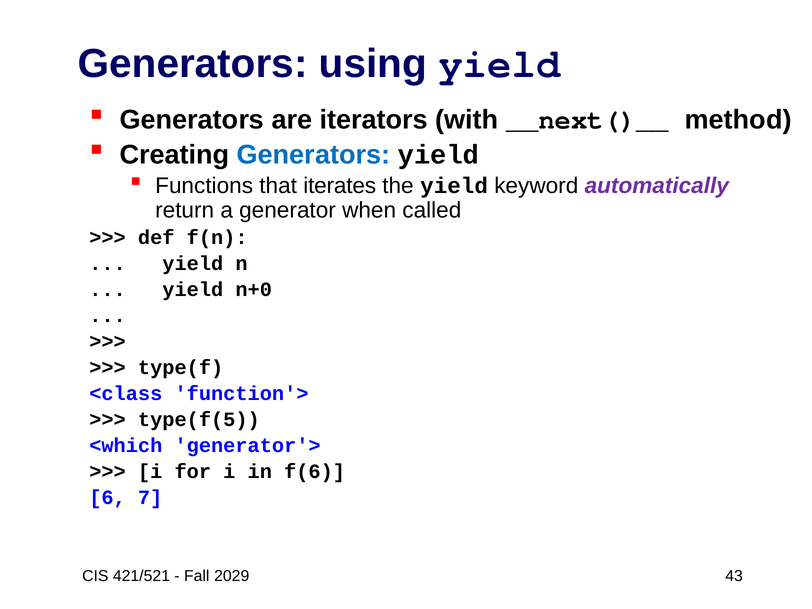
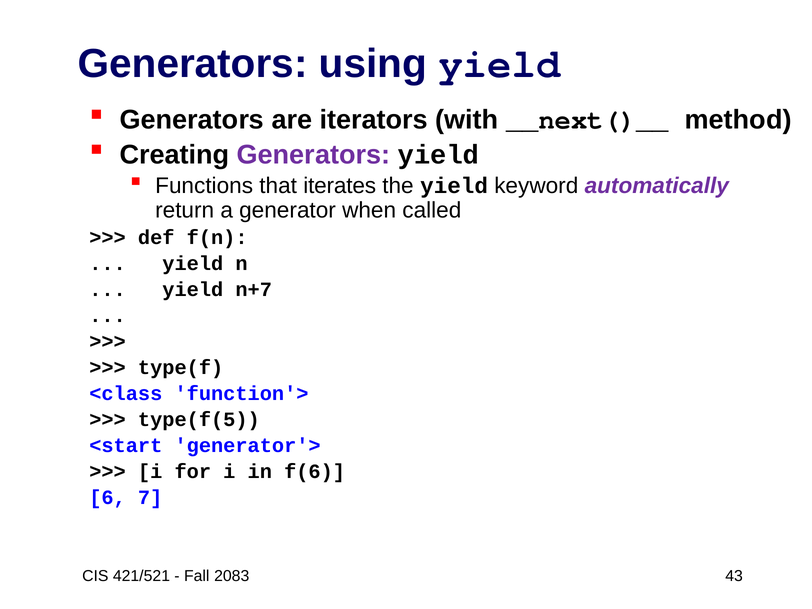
Generators colour: blue -> purple (314, 155)
n+0: n+0 -> n+7 (254, 290)
<which: <which -> <start (126, 445)
2029: 2029 -> 2083 (232, 576)
